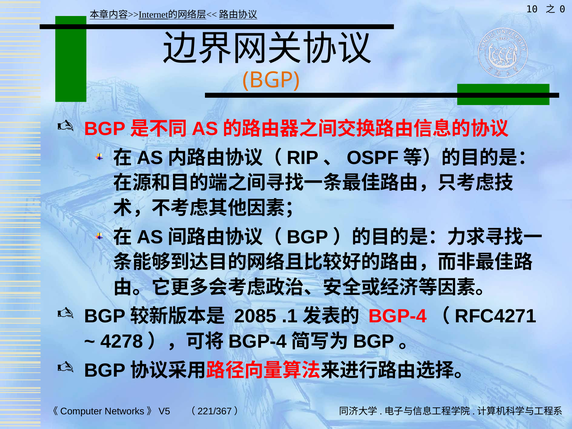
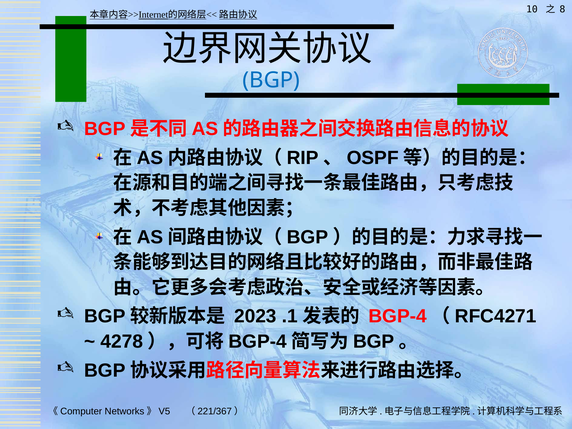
0: 0 -> 8 (562, 9)
BGP colour: orange -> blue (271, 80)
2085: 2085 -> 2023 (255, 316)
